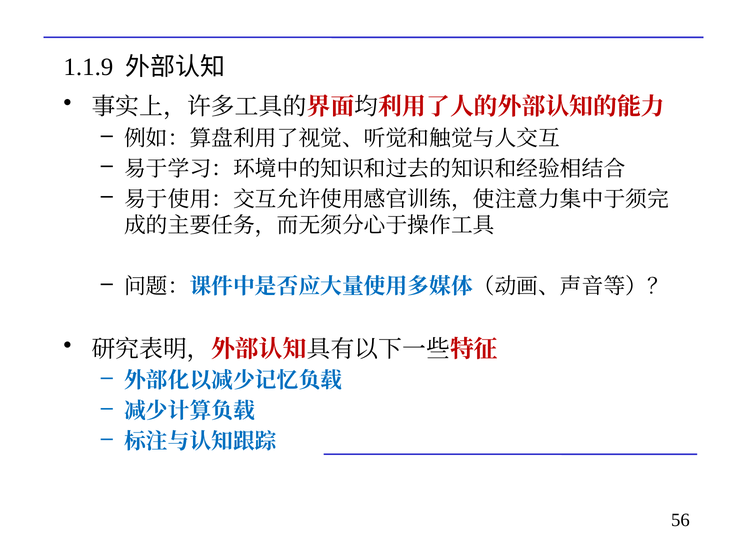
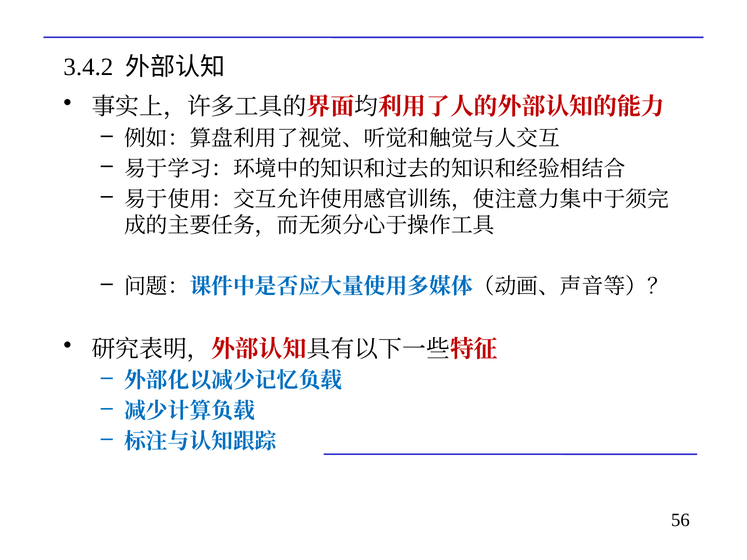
1.1.9: 1.1.9 -> 3.4.2 (88, 67)
